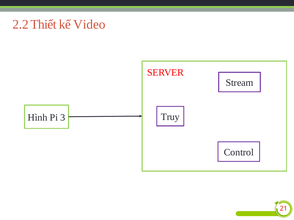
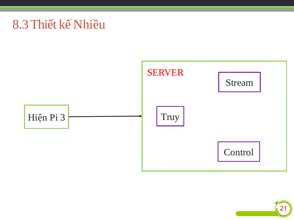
2.2: 2.2 -> 8.3 (21, 24)
Video: Video -> Nhiều (89, 24)
Hình: Hình -> Hiện (37, 118)
